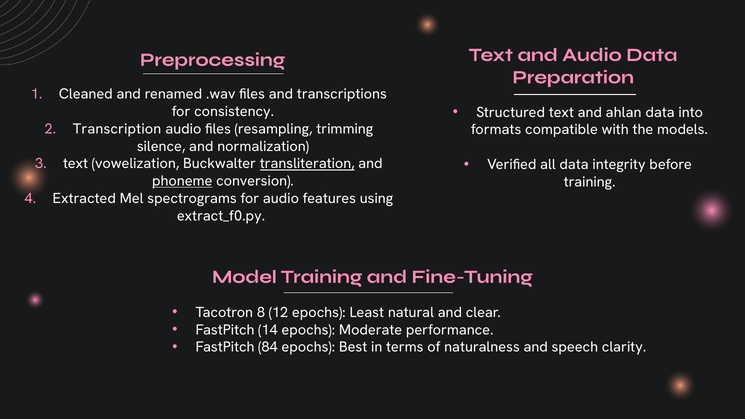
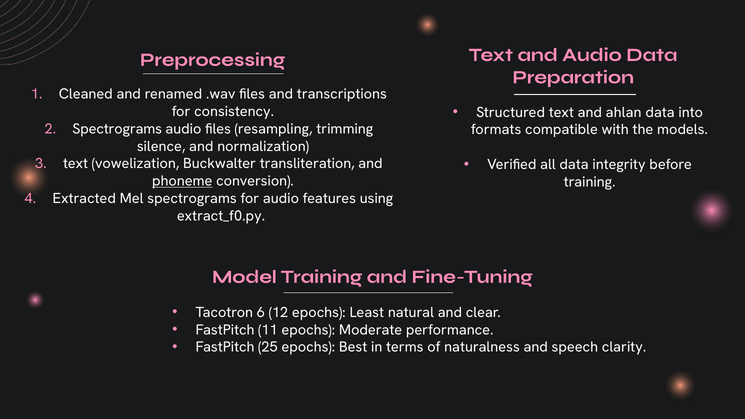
2 Transcription: Transcription -> Spectrograms (117, 129)
transliteration underline: present -> none (307, 164)
8: 8 -> 6 (261, 312)
14: 14 -> 11 (268, 330)
84: 84 -> 25 (268, 347)
